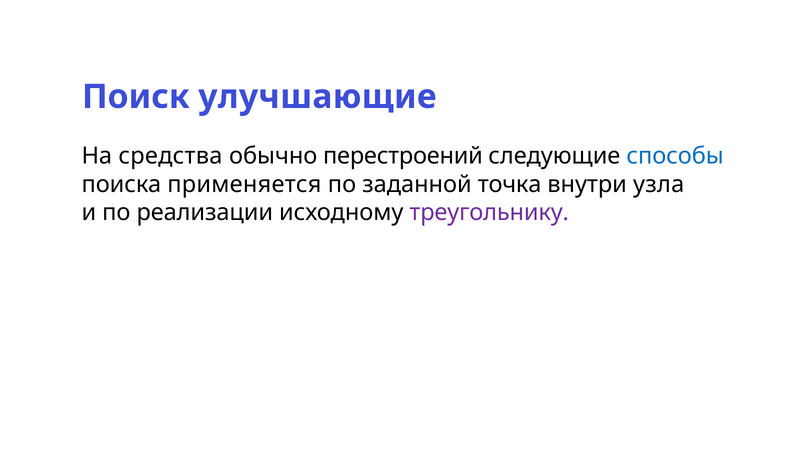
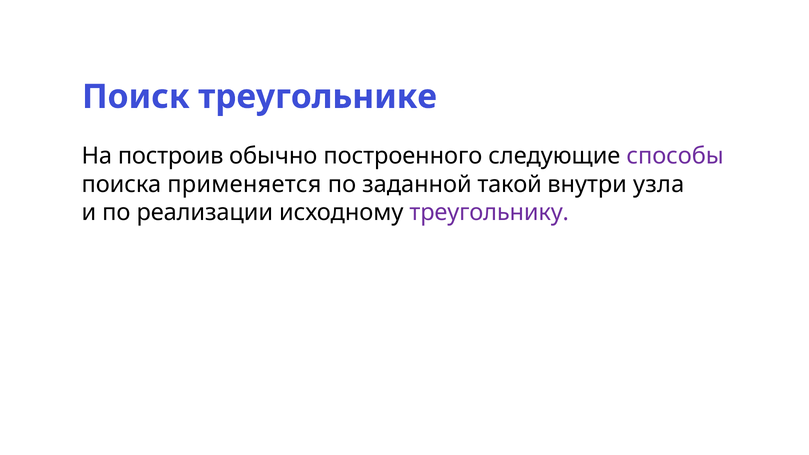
улучшающие: улучшающие -> треугольнике (318, 97)
средства: средства -> построив (171, 156)
перестроений: перестроений -> построенного (403, 156)
способы colour: blue -> purple (675, 156)
точка: точка -> такой (510, 184)
